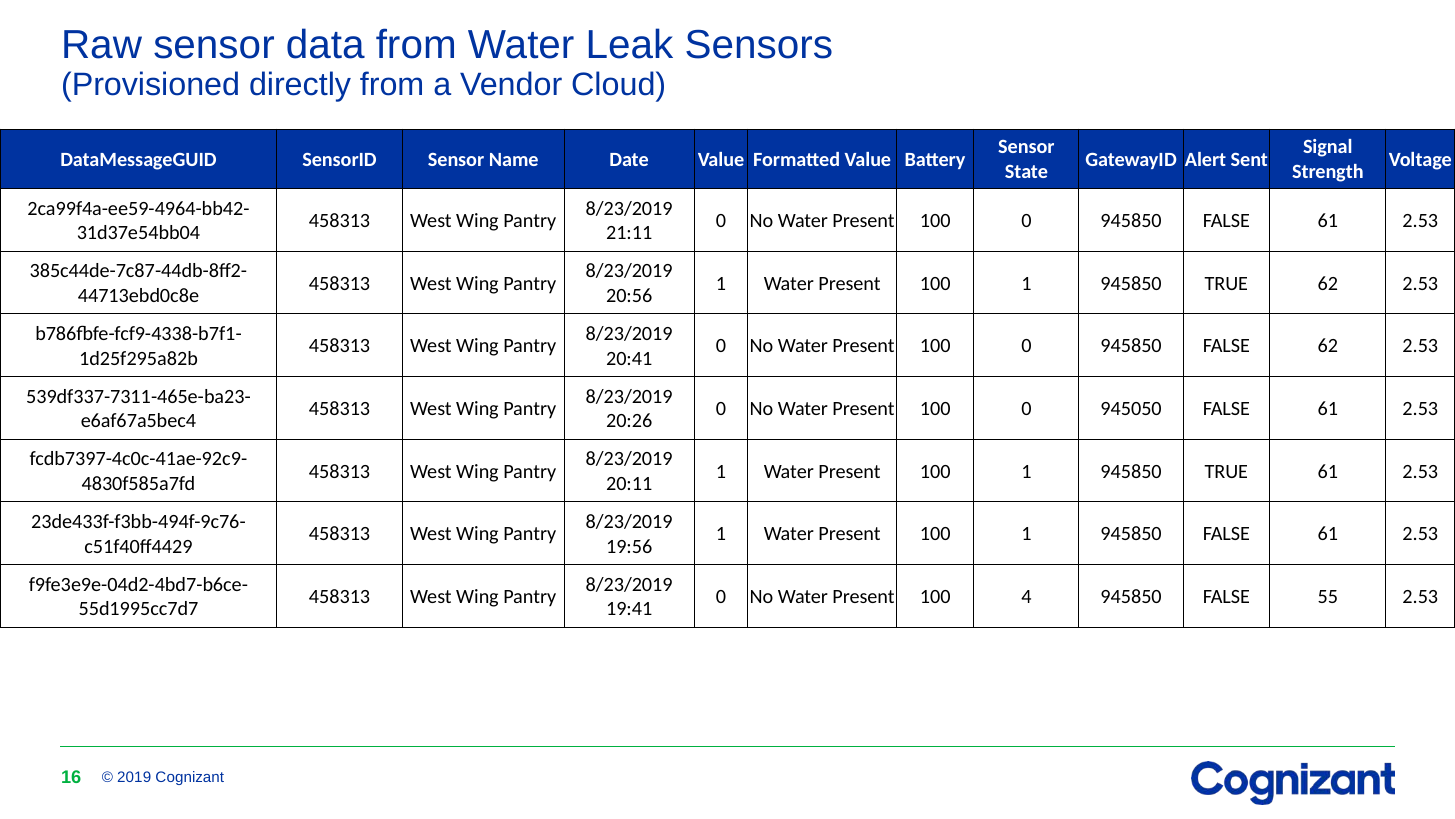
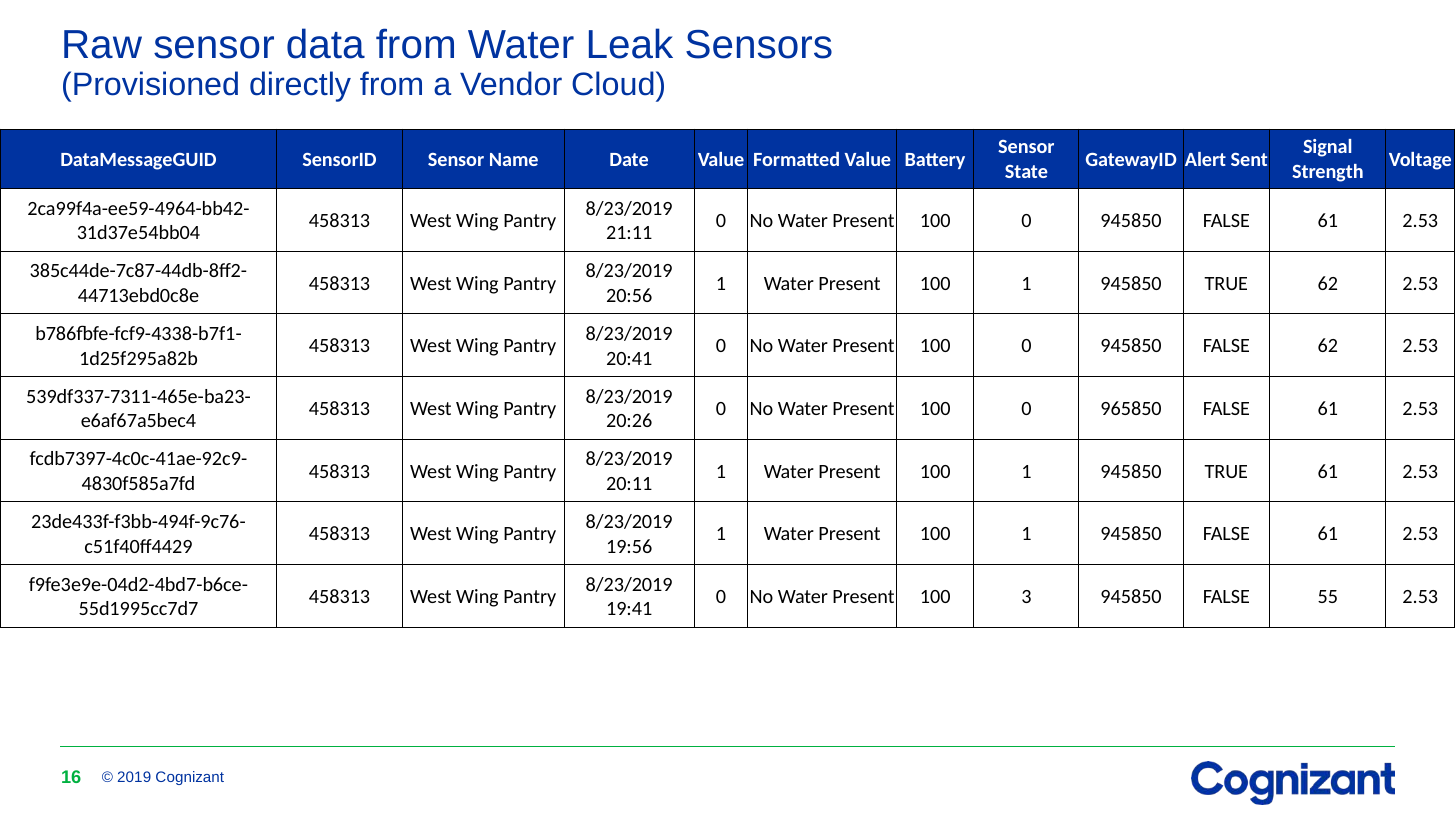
945050: 945050 -> 965850 (1131, 409)
4: 4 -> 3 (1026, 596)
